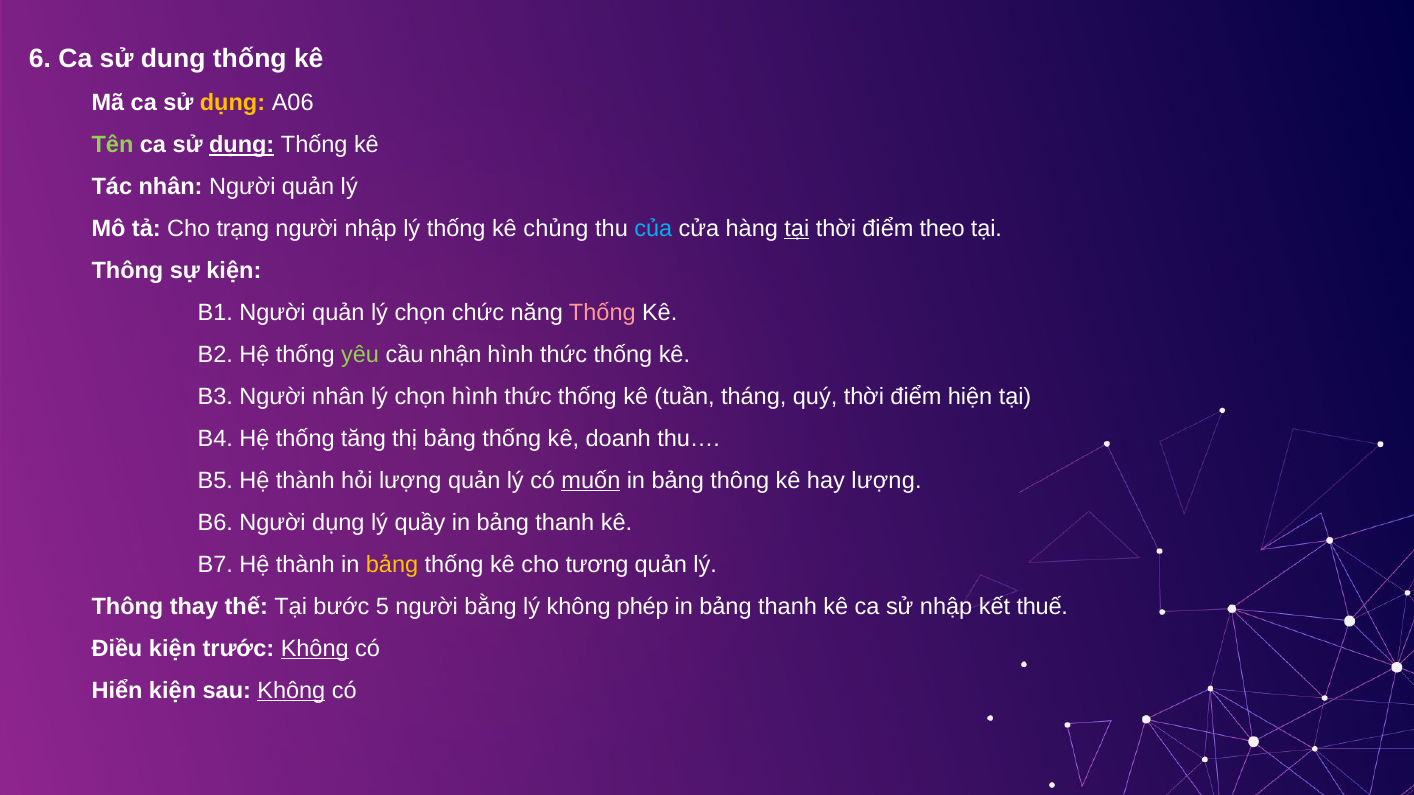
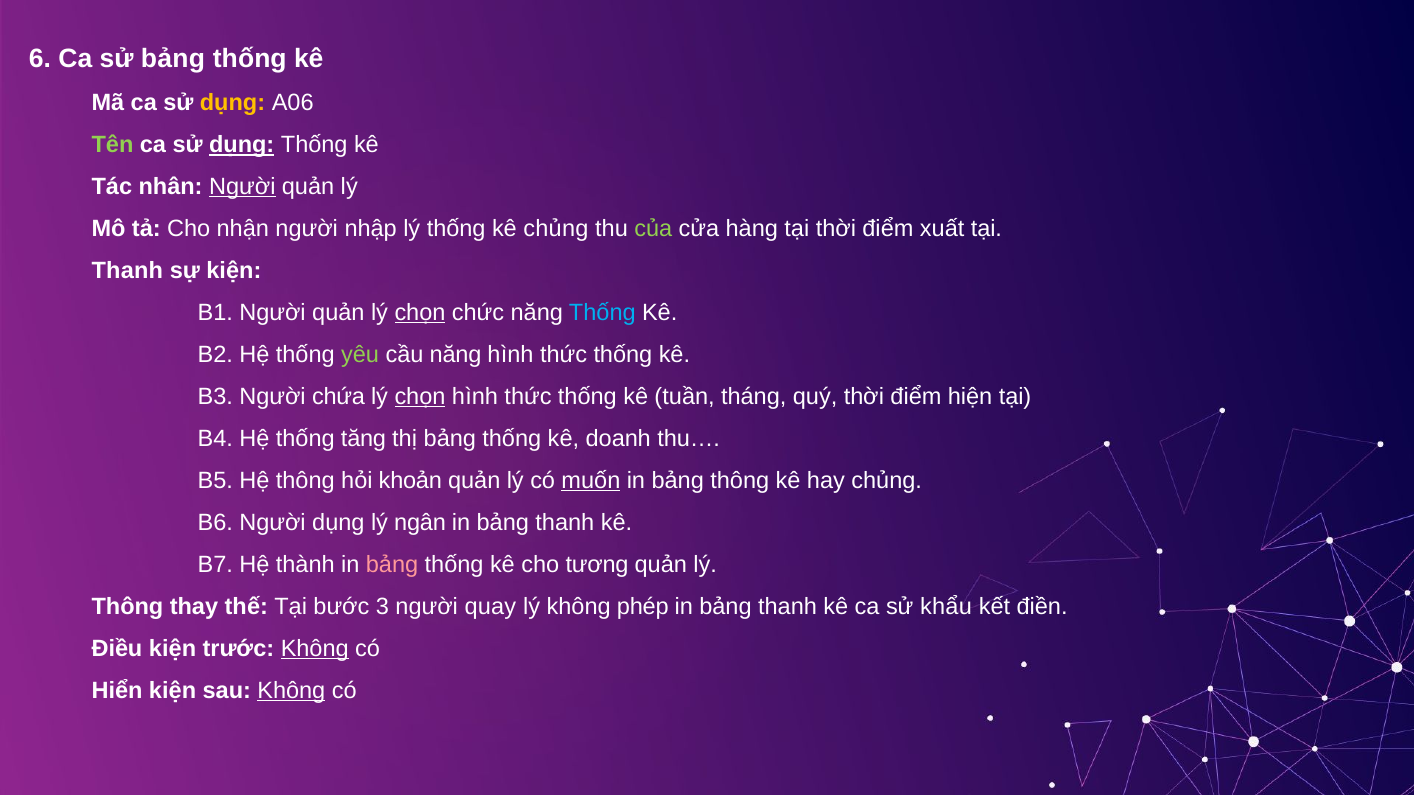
sử dung: dung -> bảng (173, 59)
Người underline: none -> present (242, 187)
trạng: trạng -> nhận (243, 229)
của colour: light blue -> light green (653, 229)
tại underline: present -> none (797, 229)
theo: theo -> xuất (942, 229)
Thông: Thông -> Thanh (127, 271)
chọn underline: none -> present (420, 313)
Thống colour: pink -> light blue (602, 313)
cầu nhận: nhận -> năng (456, 355)
Người nhân: nhân -> chứa (339, 397)
chọn underline: none -> present (420, 397)
B5 Hệ thành: thành -> thông (305, 481)
hỏi lượng: lượng -> khoản (410, 481)
hay lượng: lượng -> chủng (887, 481)
quầy: quầy -> ngân (420, 523)
bảng colour: yellow -> pink (392, 565)
5: 5 -> 3 (382, 607)
bằng: bằng -> quay (490, 607)
sử nhập: nhập -> khẩu (946, 607)
thuế: thuế -> điền (1042, 607)
